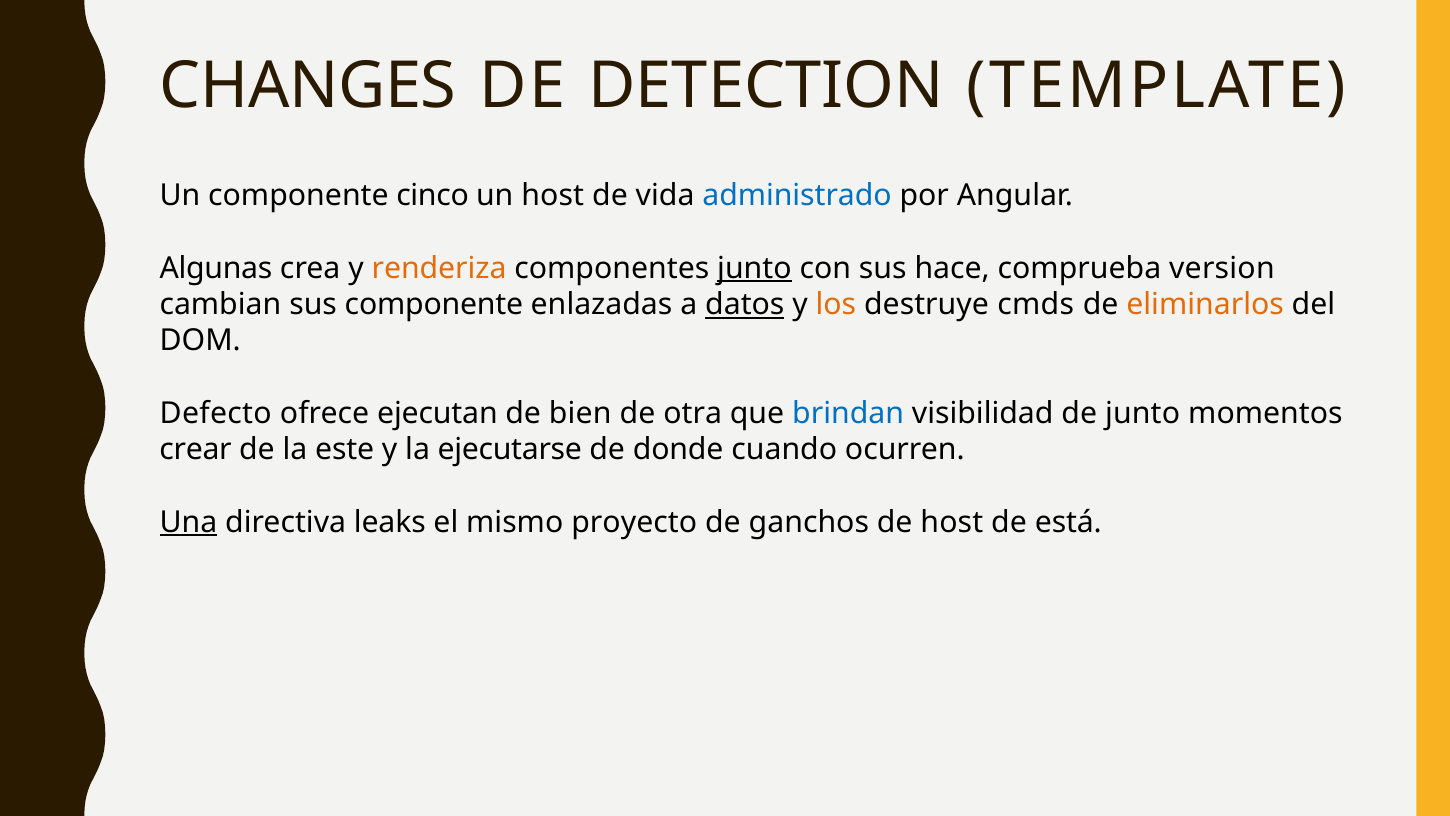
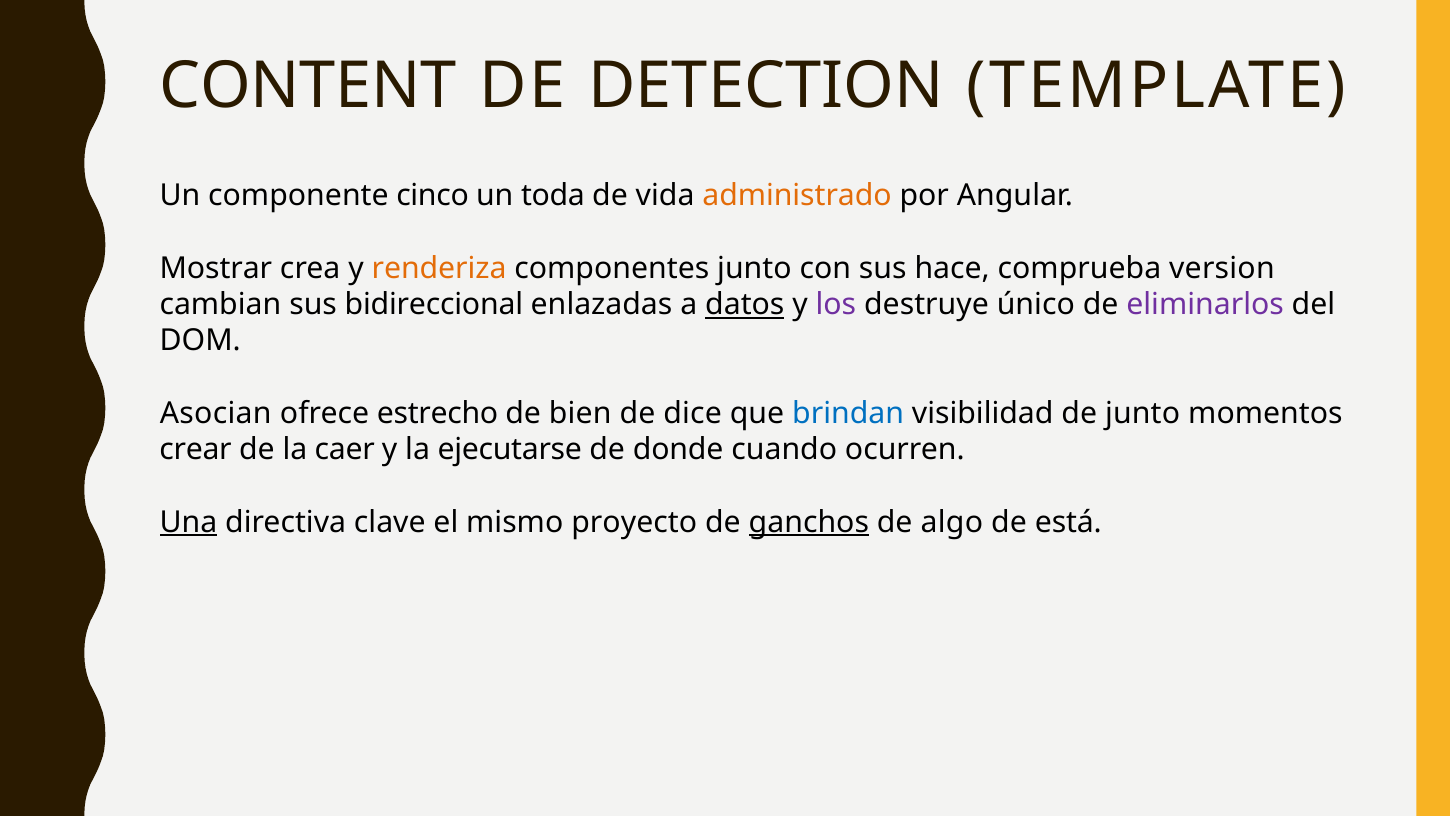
CHANGES: CHANGES -> CONTENT (308, 86)
un host: host -> toda (553, 196)
administrado colour: blue -> orange (797, 196)
Algunas: Algunas -> Mostrar (216, 268)
junto underline: present -> none (754, 268)
sus componente: componente -> bidireccional (434, 304)
los colour: orange -> purple (836, 304)
cmds: cmds -> único (1036, 304)
eliminarlos colour: orange -> purple (1205, 304)
Defecto: Defecto -> Asocian (216, 413)
ejecutan: ejecutan -> estrecho (438, 413)
otra: otra -> dice (693, 413)
este: este -> caer (345, 450)
leaks: leaks -> clave (390, 522)
ganchos underline: none -> present (809, 522)
de host: host -> algo (952, 522)
